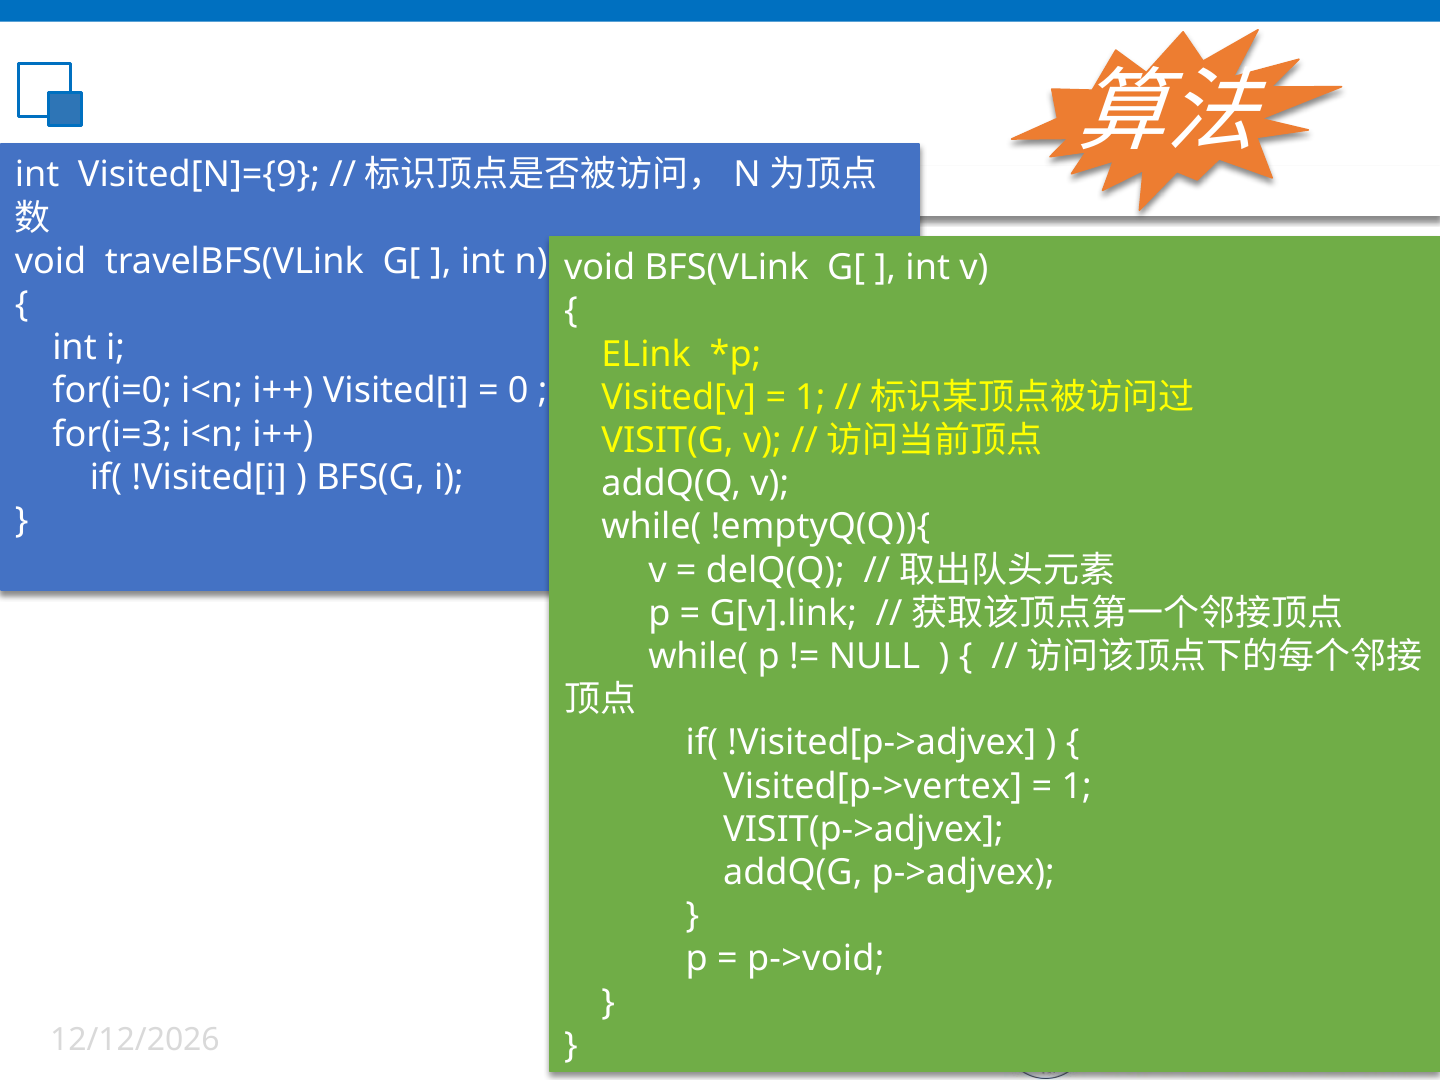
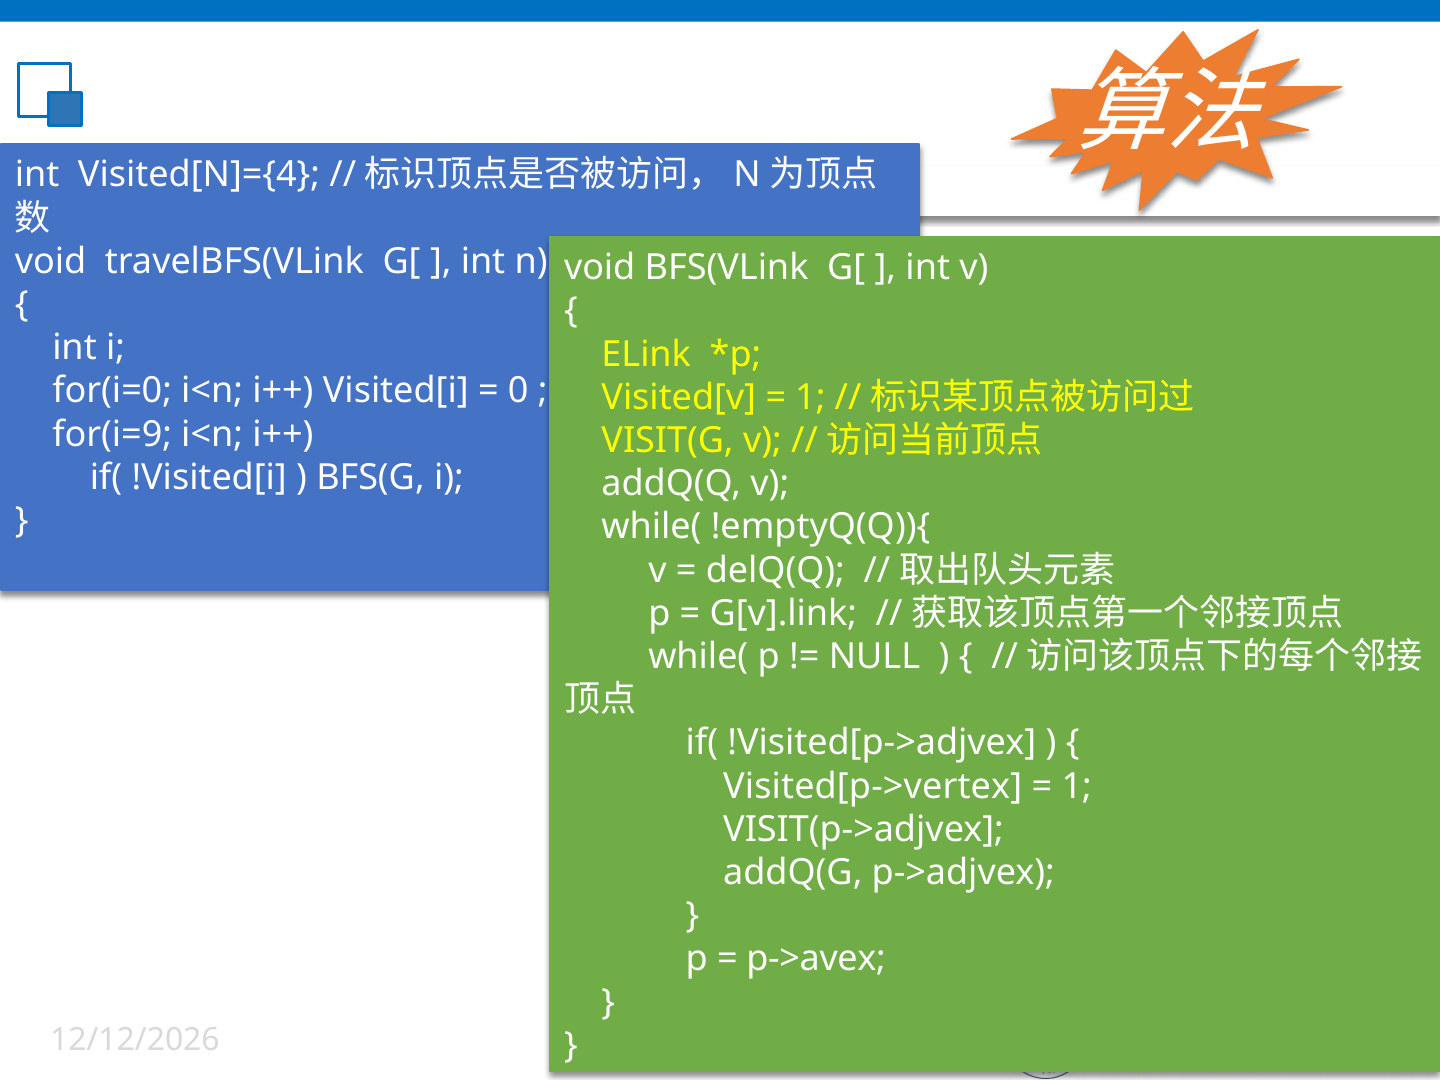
Visited[N]={9: Visited[N]={9 -> Visited[N]={4 (199, 175)
for(i=3: for(i=3 -> for(i=9 (112, 434)
p->void: p->void -> p->avex (816, 959)
